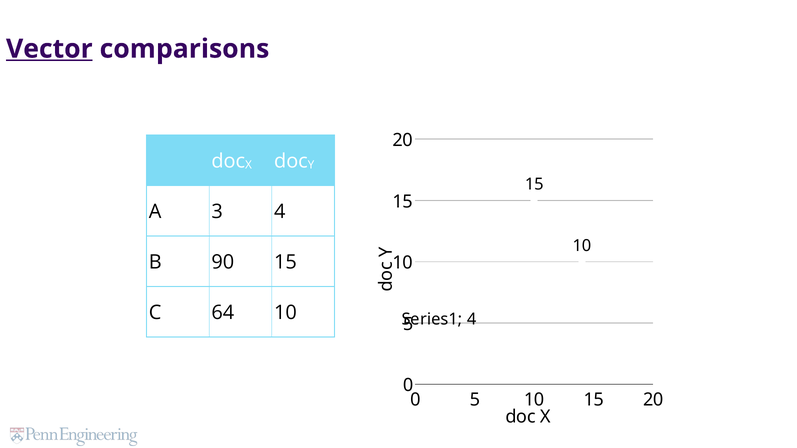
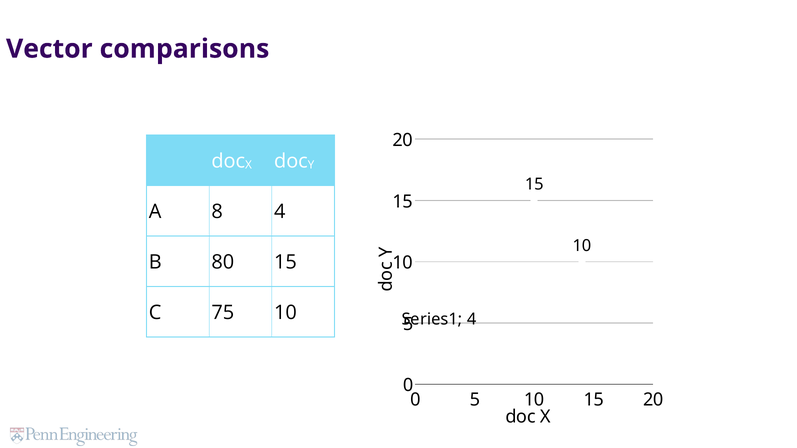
Vector underline: present -> none (49, 49)
3: 3 -> 8 (217, 212)
90: 90 -> 80 (223, 263)
64: 64 -> 75 (223, 313)
